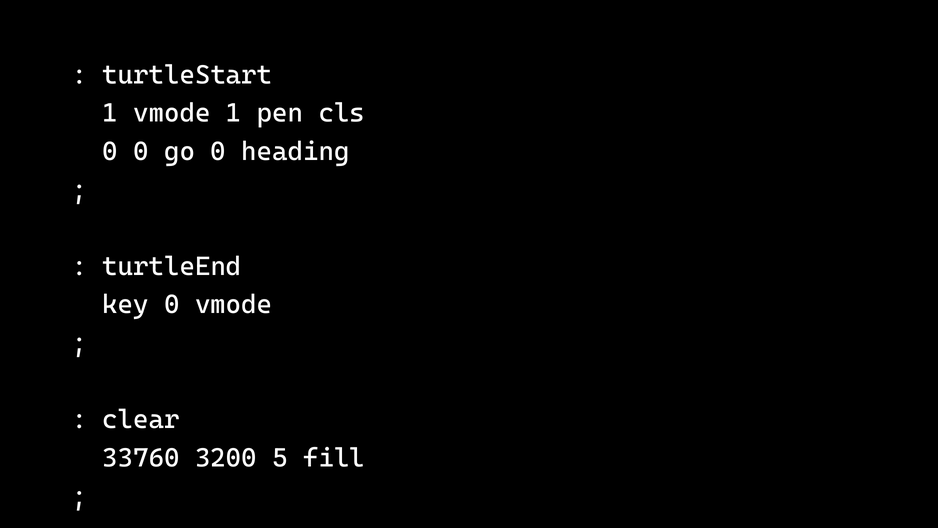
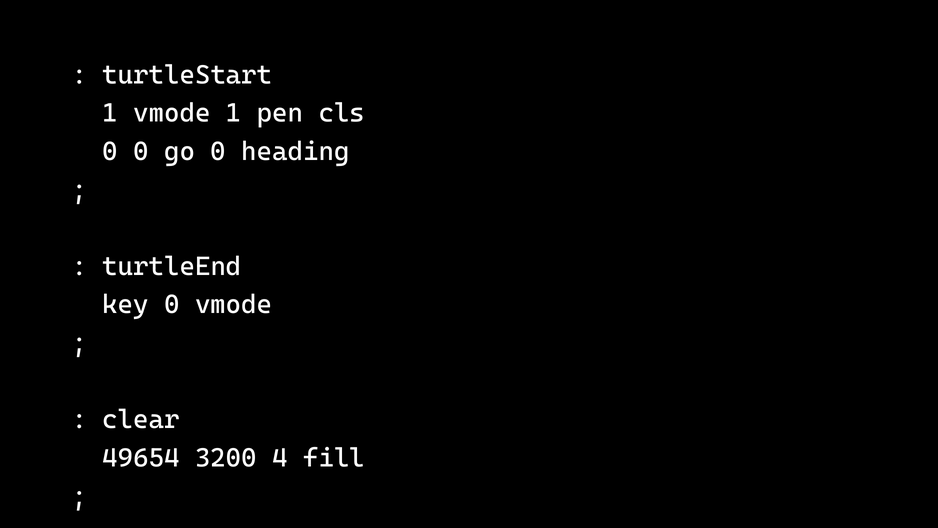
33760: 33760 -> 49654 (141, 458)
5: 5 -> 4 (280, 458)
